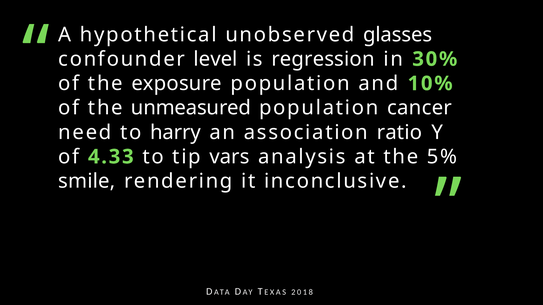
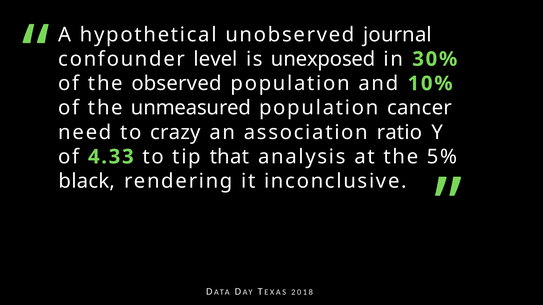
glasses: glasses -> journal (398, 35)
regression: regression -> unexposed (323, 59)
exposure: exposure -> observed (177, 84)
harry: harry -> crazy (175, 132)
vars: vars -> that (229, 157)
smile: smile -> black (87, 181)
